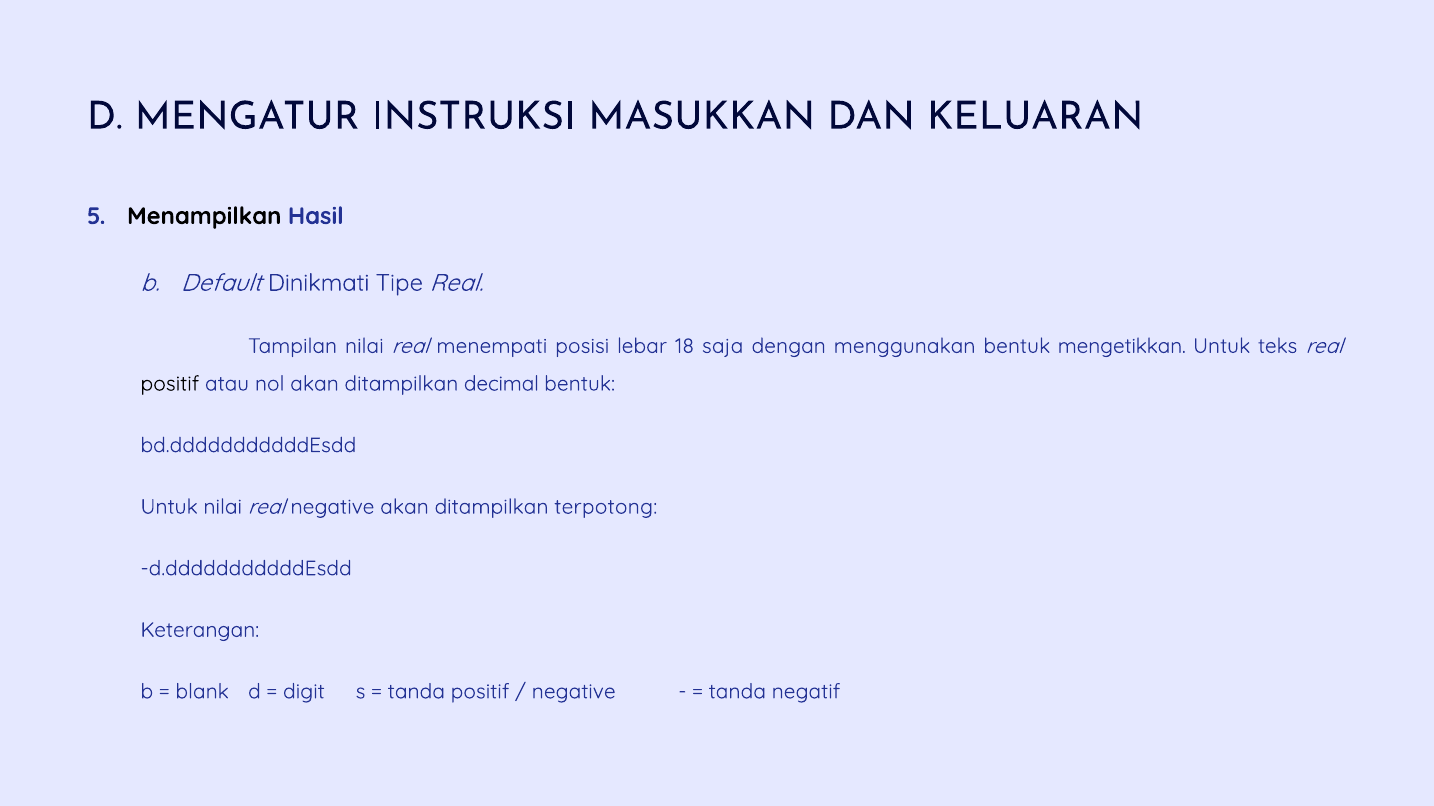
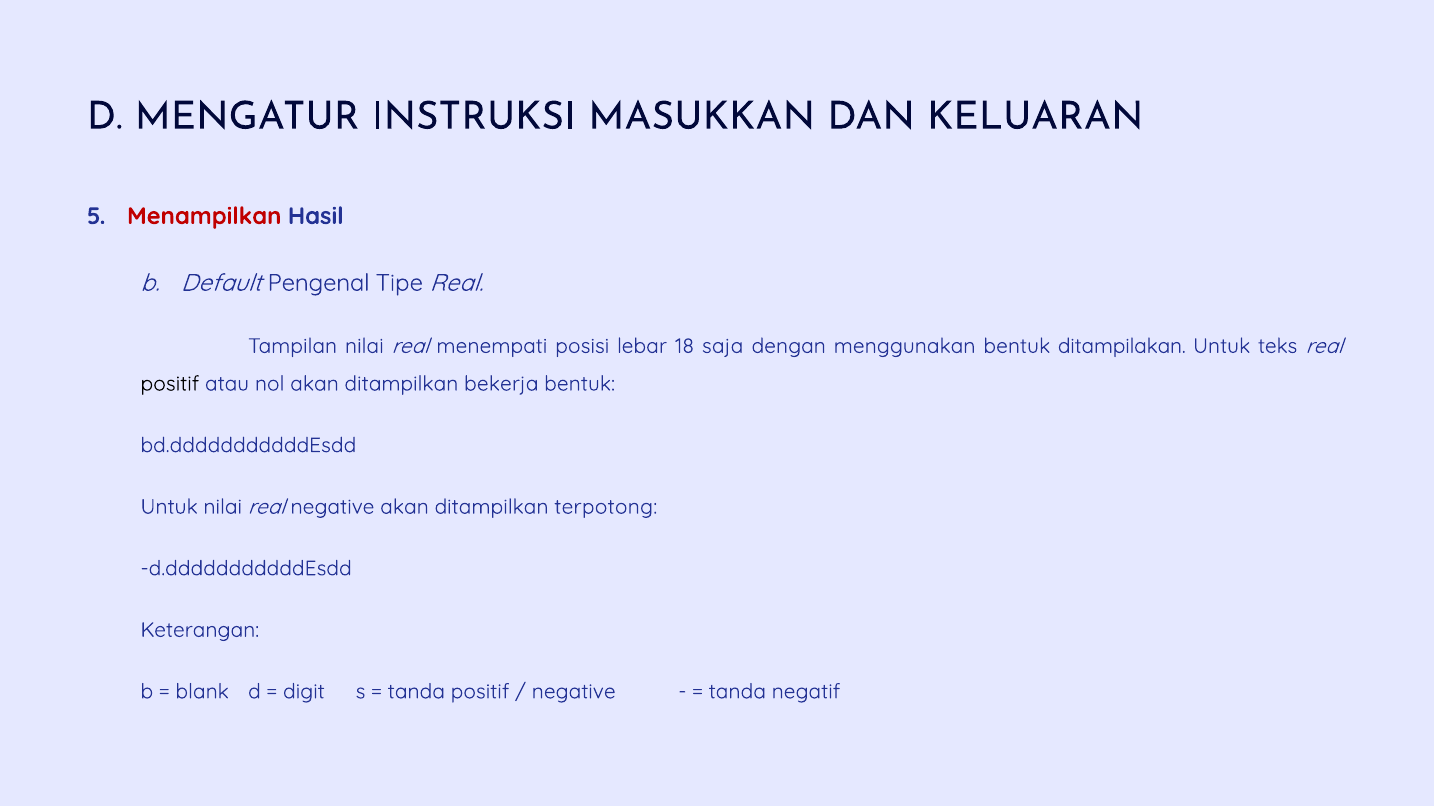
Menampilkan colour: black -> red (204, 216)
Dinikmati: Dinikmati -> Pengenal (319, 283)
mengetikkan: mengetikkan -> ditampilakan (1122, 346)
decimal: decimal -> bekerja (501, 384)
